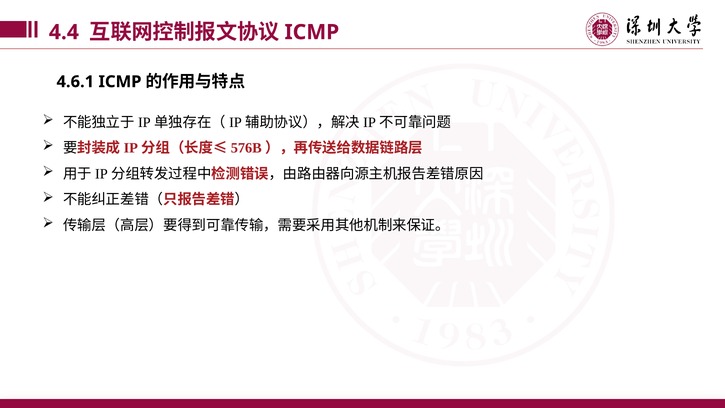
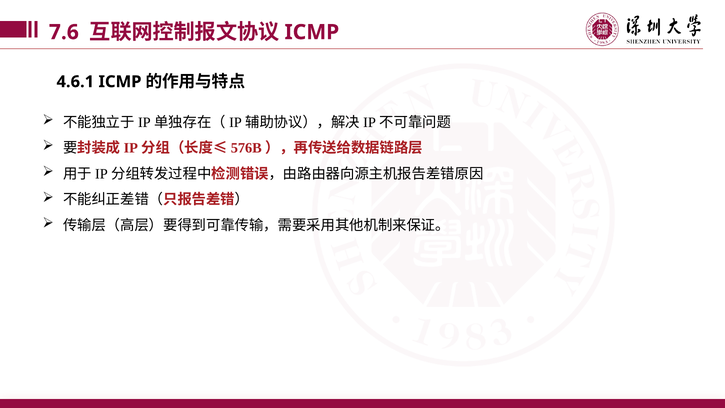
4.4: 4.4 -> 7.6 (64, 32)
